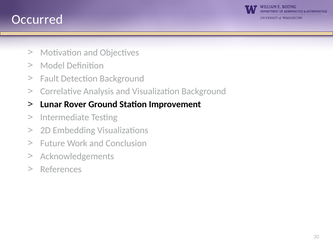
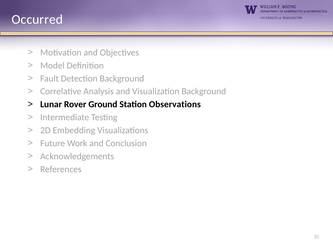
Improvement: Improvement -> Observations (175, 104)
